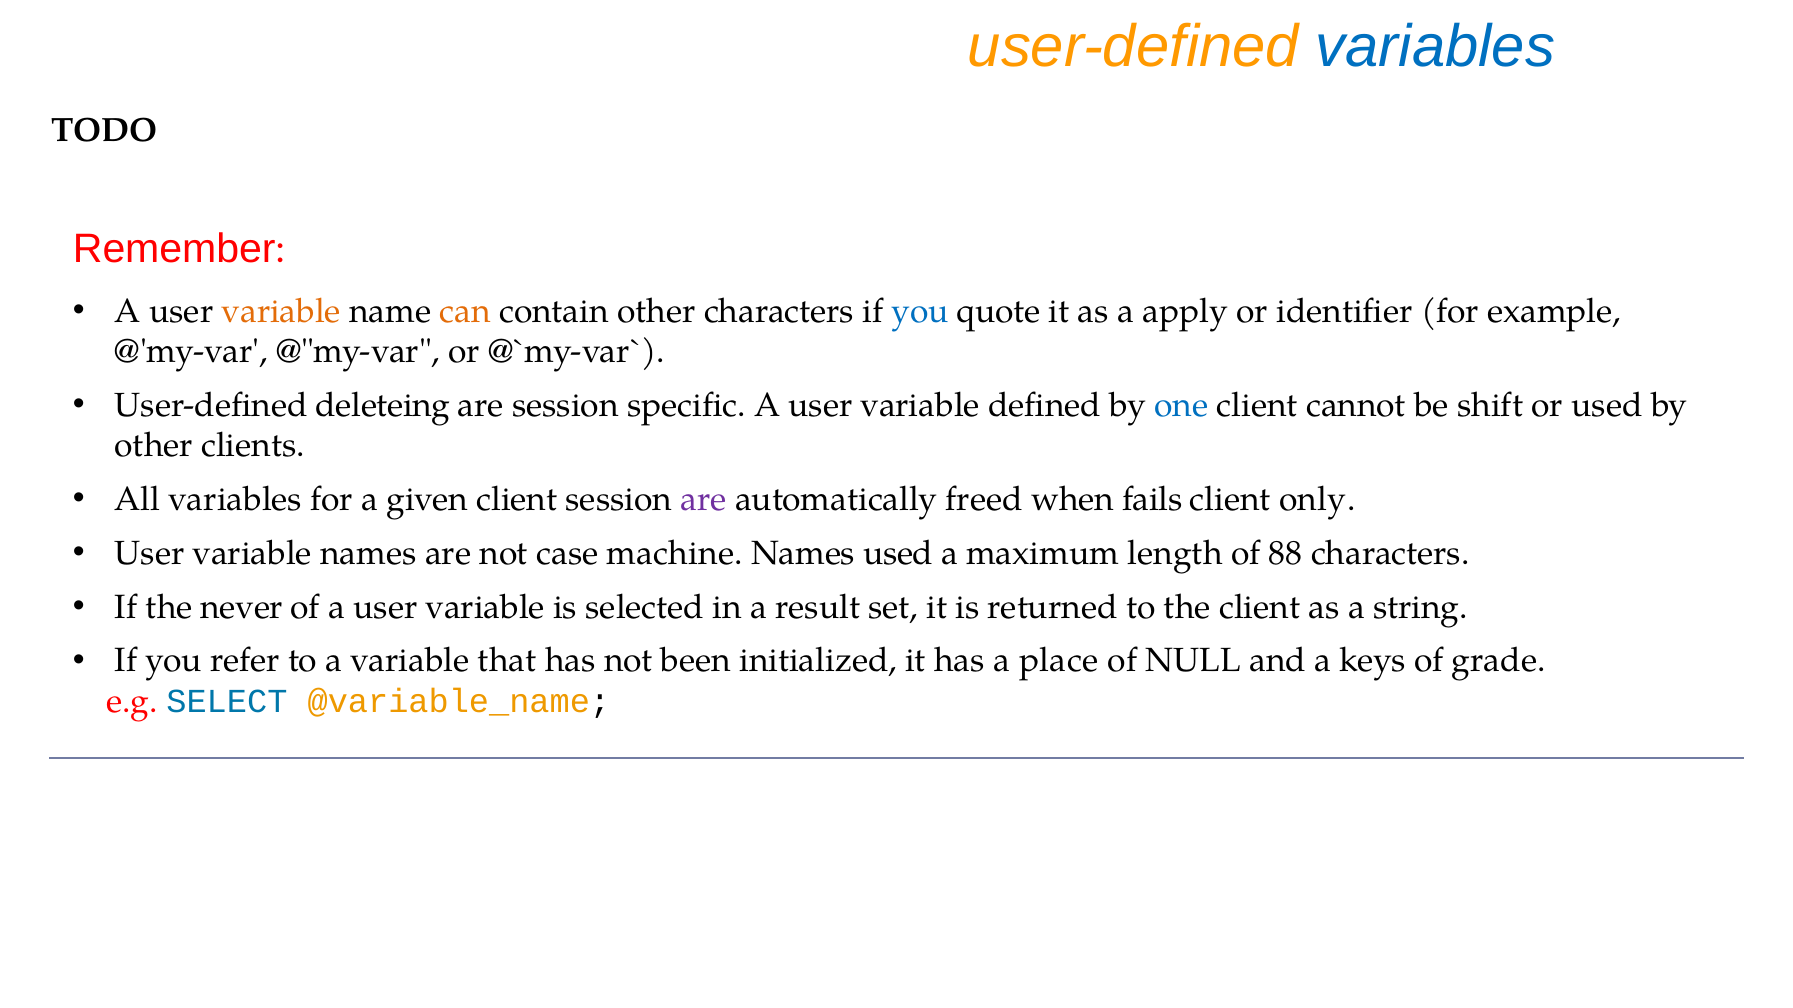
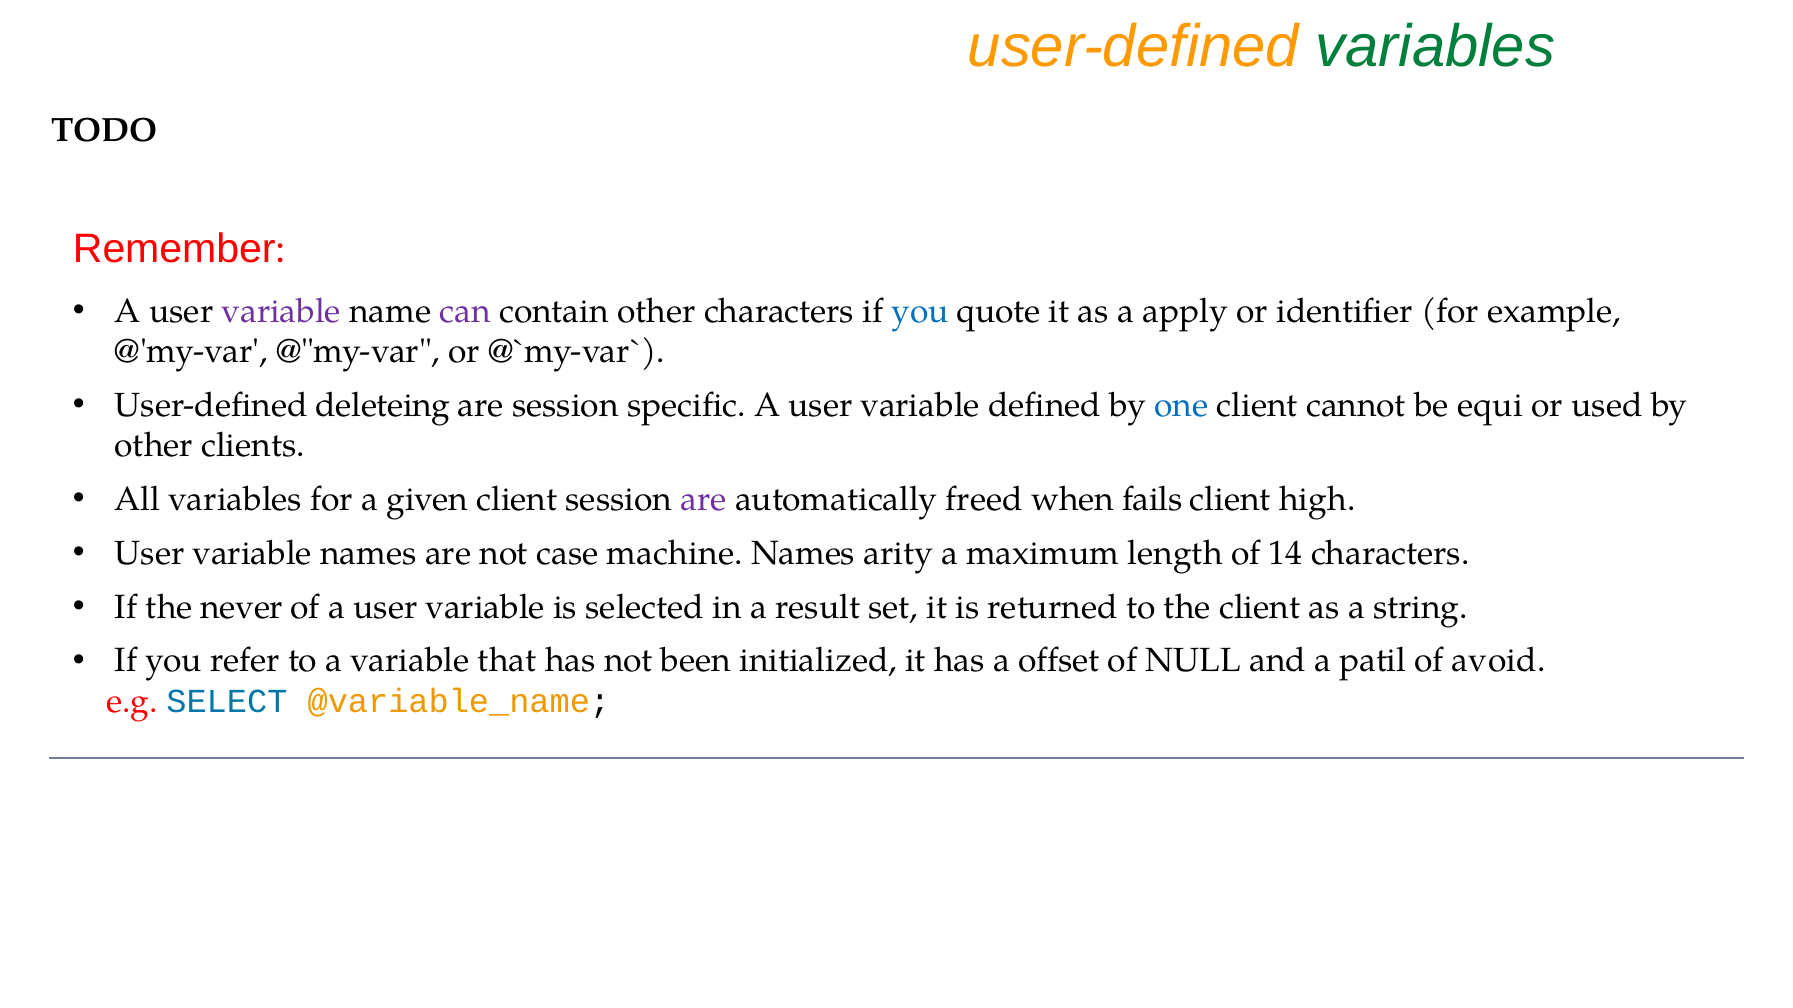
variables colour: blue -> green (1435, 47)
variable colour: orange -> purple (281, 312)
can colour: orange -> purple (465, 312)
shift: shift -> equi (1490, 406)
only: only -> high (1317, 500)
Names used: used -> arity (898, 554)
88: 88 -> 14 (1286, 554)
place: place -> offset (1059, 661)
keys: keys -> patil (1373, 661)
grade: grade -> avoid (1499, 661)
